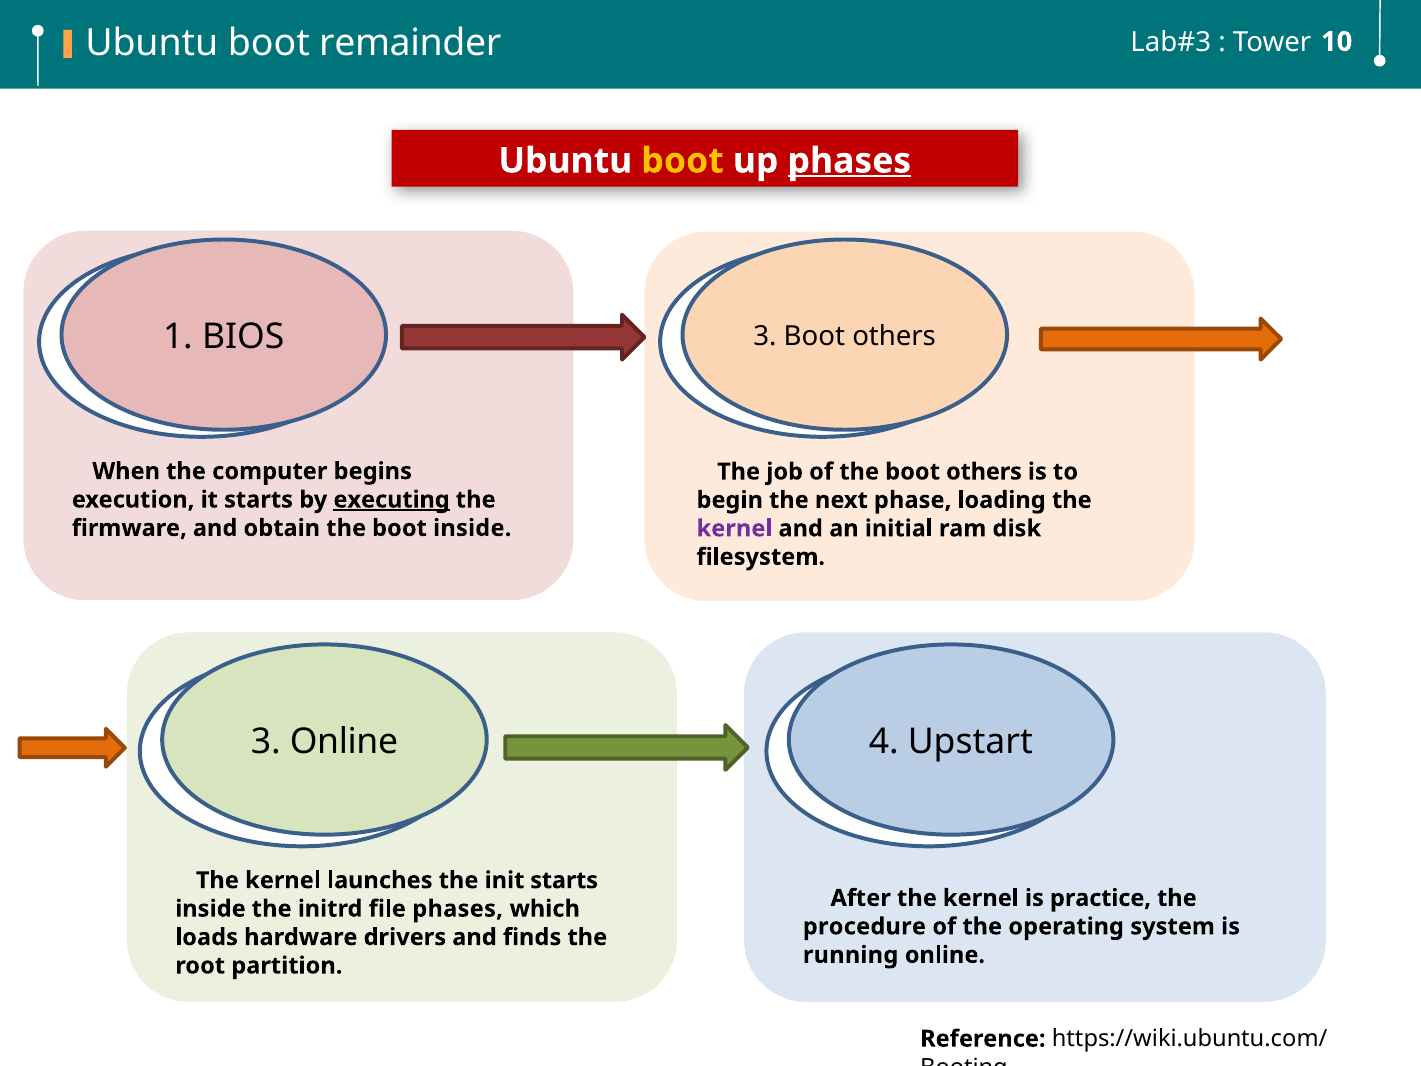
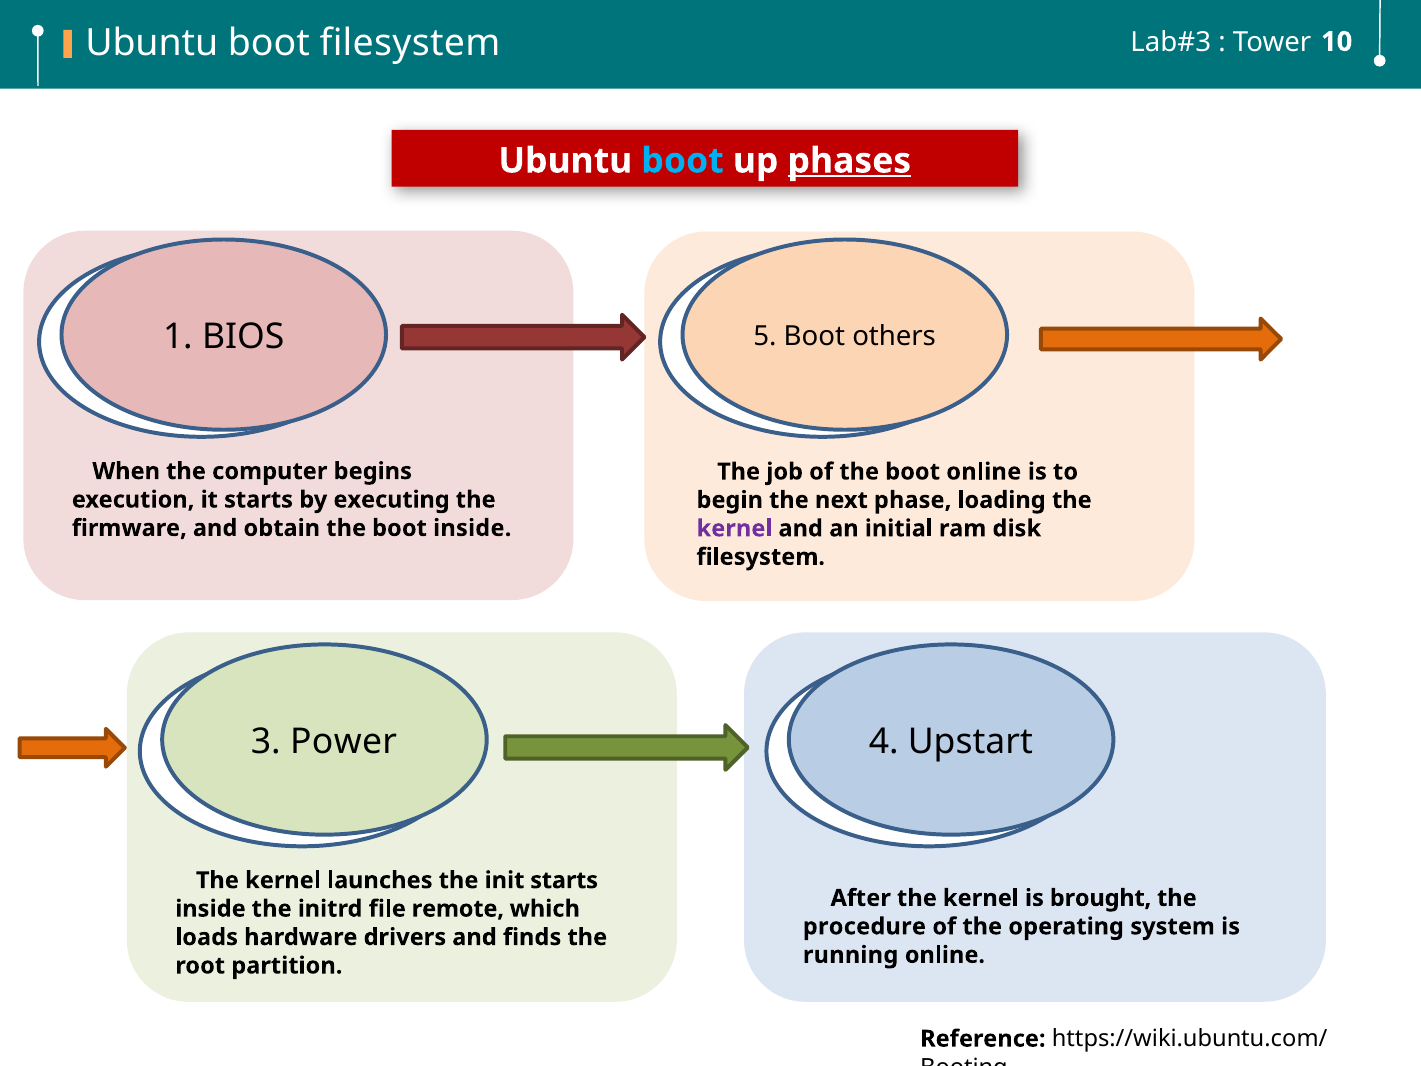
boot remainder: remainder -> filesystem (410, 44)
boot colour: yellow -> light blue (683, 161)
BIOS 3: 3 -> 5 (765, 336)
the boot others: others -> online (984, 472)
executing underline: present -> none (392, 500)
3 Online: Online -> Power (344, 742)
practice: practice -> brought (1101, 898)
file phases: phases -> remote (458, 909)
